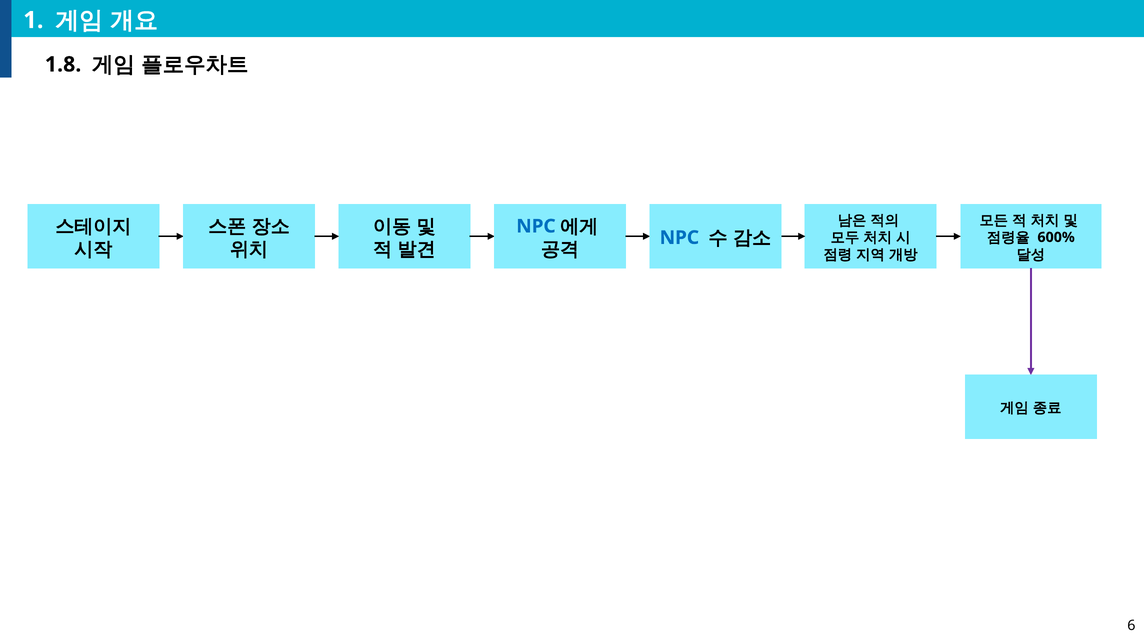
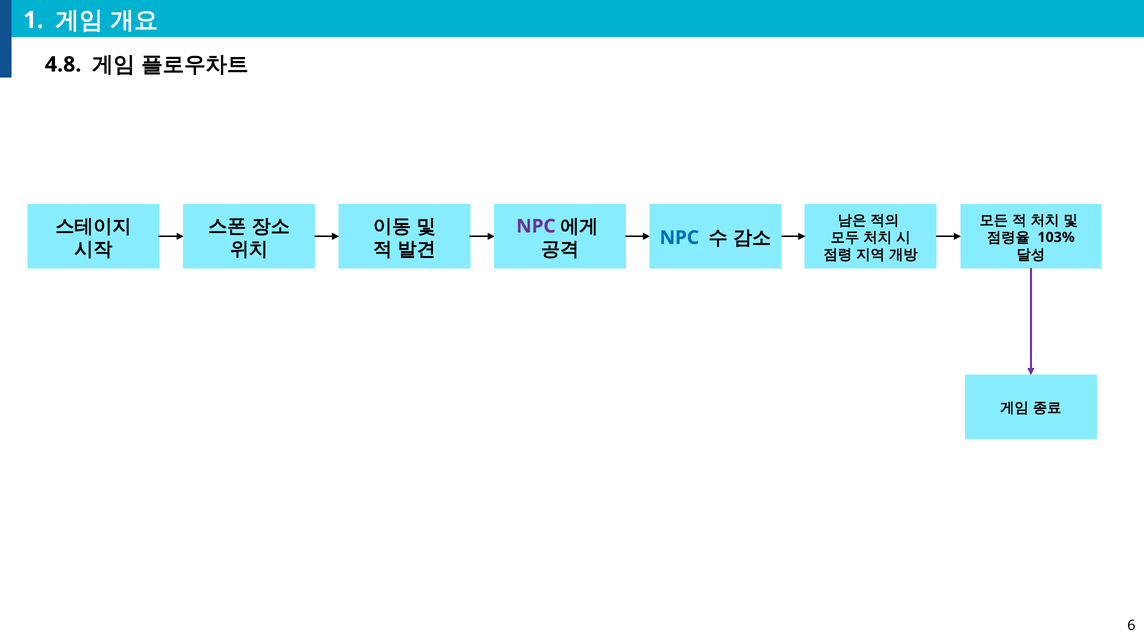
1.8: 1.8 -> 4.8 (63, 64)
NPC colour: blue -> purple (536, 226)
600%: 600% -> 103% (1056, 237)
